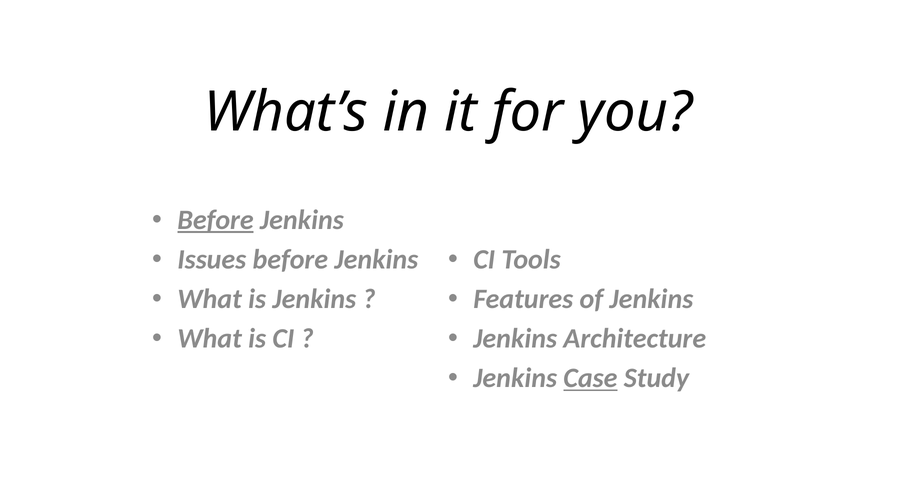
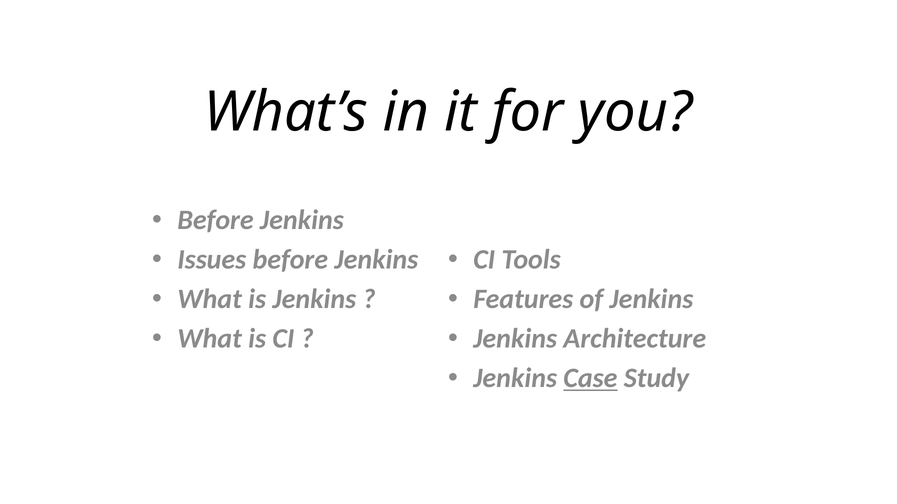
Before underline: present -> none (215, 220)
